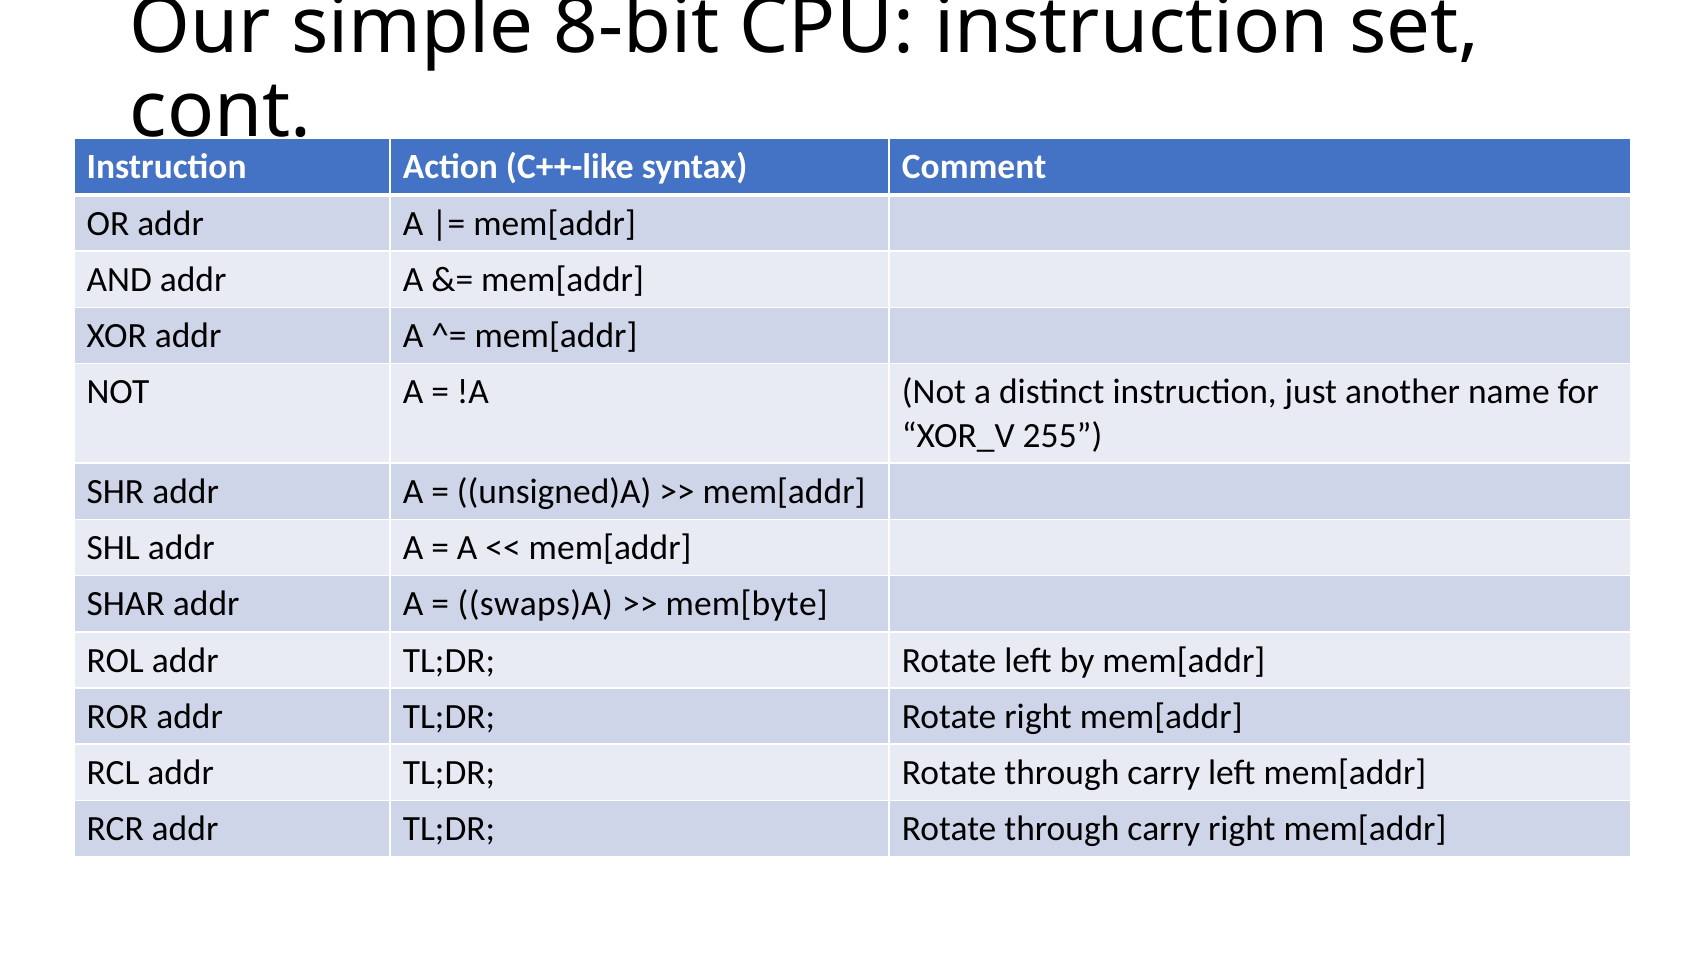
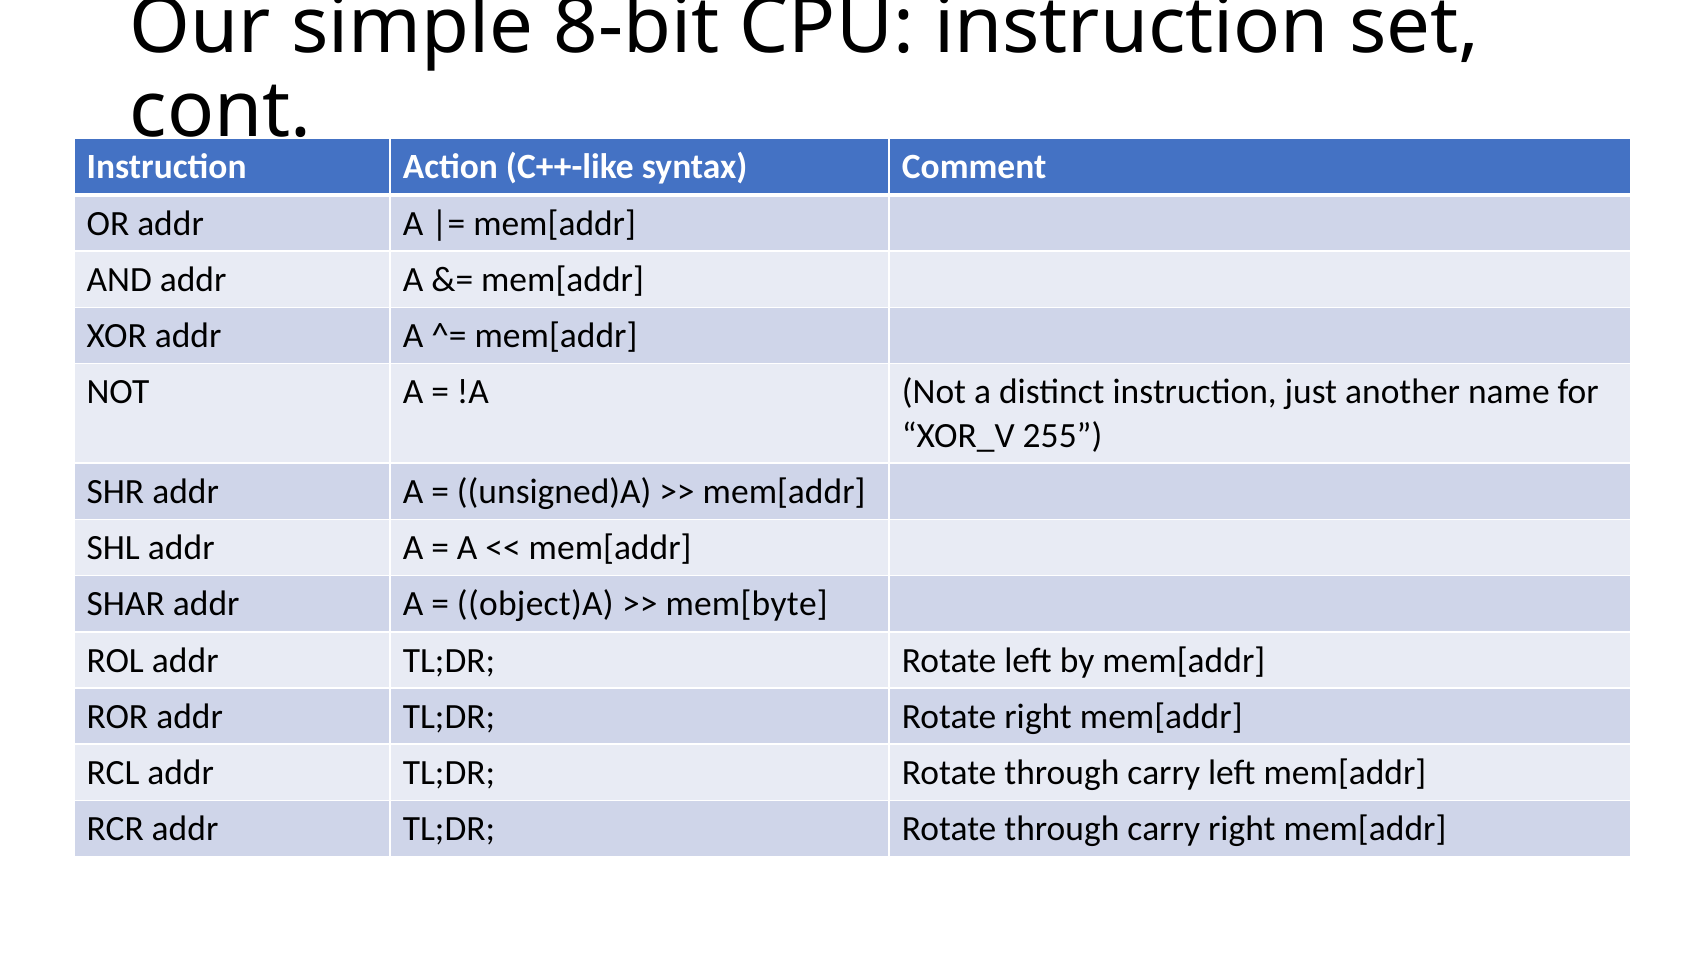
swaps)A: swaps)A -> object)A (535, 604)
